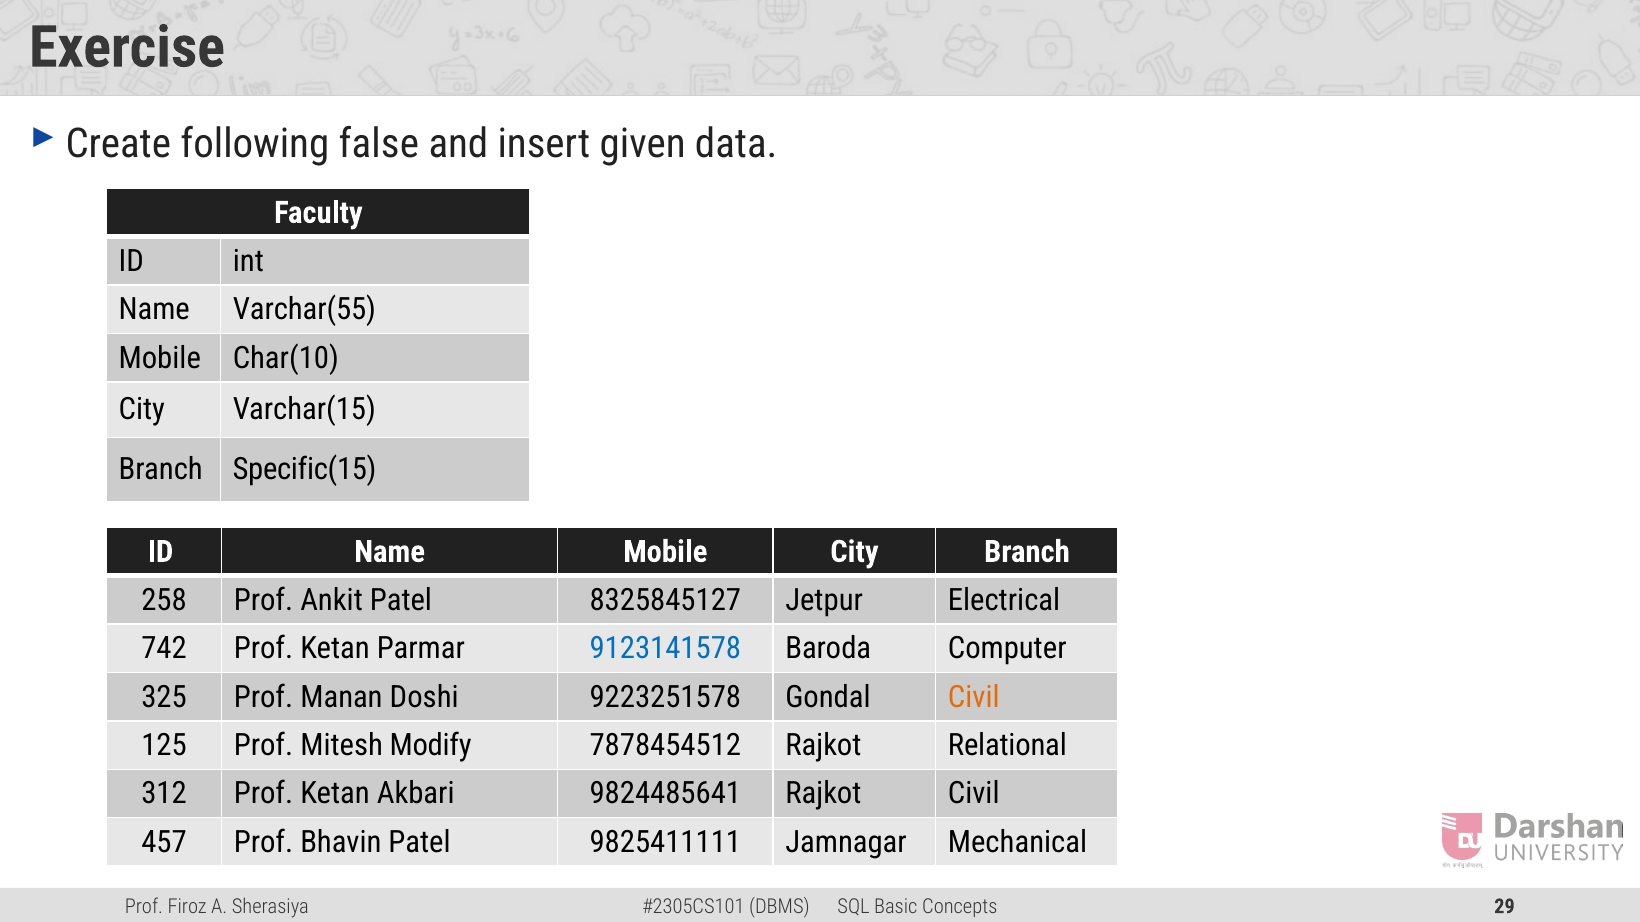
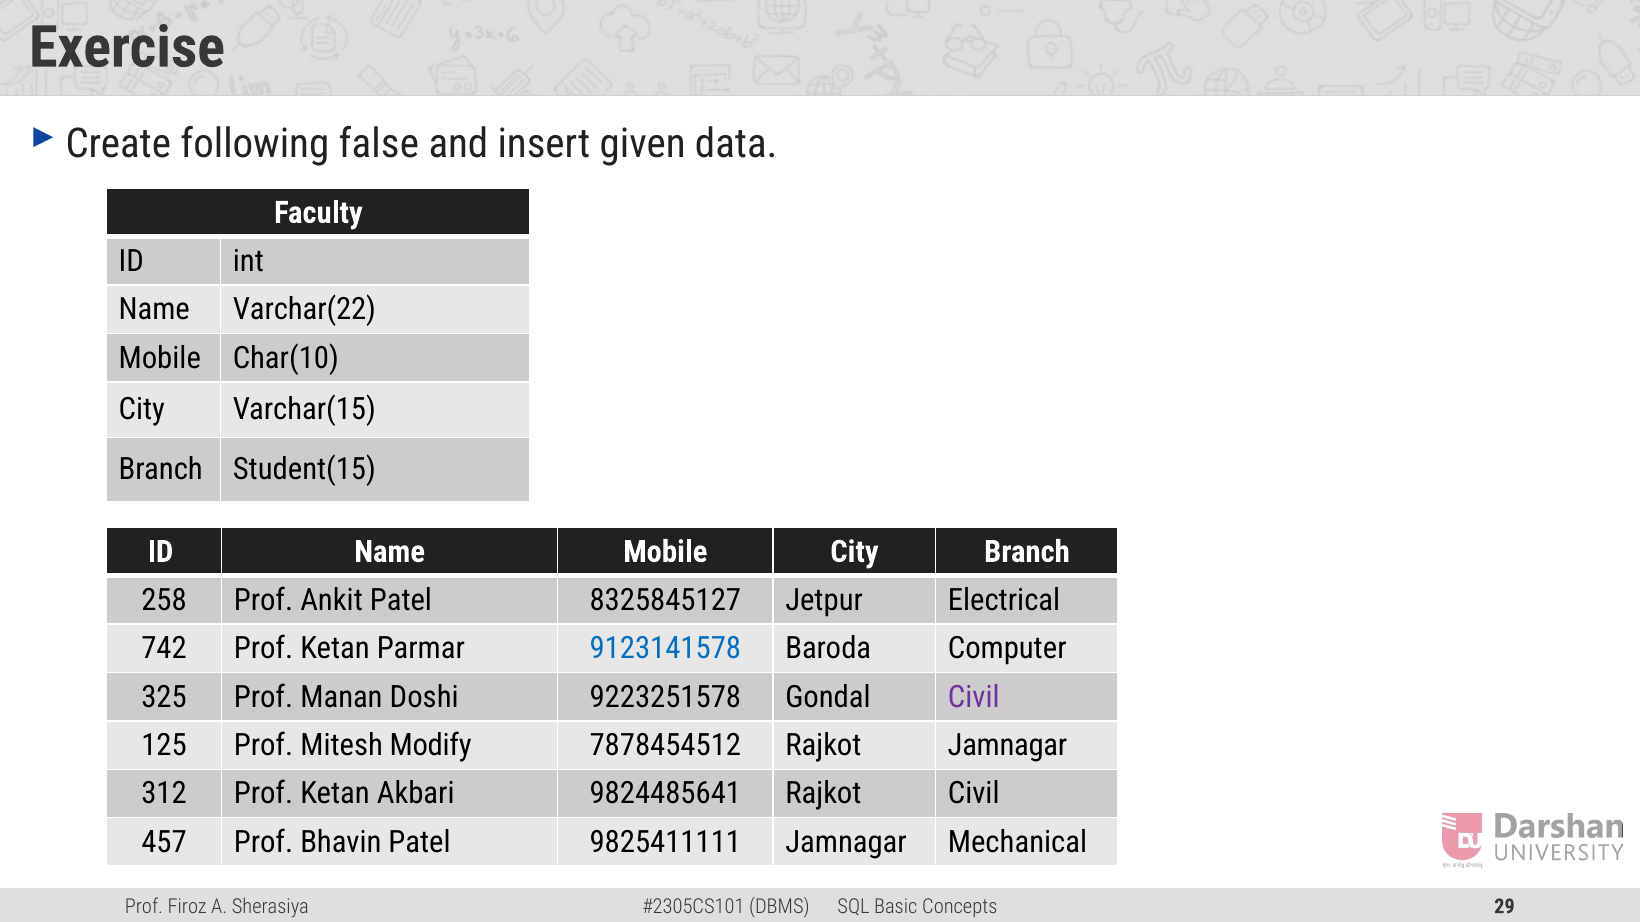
Varchar(55: Varchar(55 -> Varchar(22 (304, 310)
Specific(15: Specific(15 -> Student(15 (304, 470)
Civil colour: orange -> purple (974, 697)
Rajkot Relational: Relational -> Jamnagar (1007, 746)
